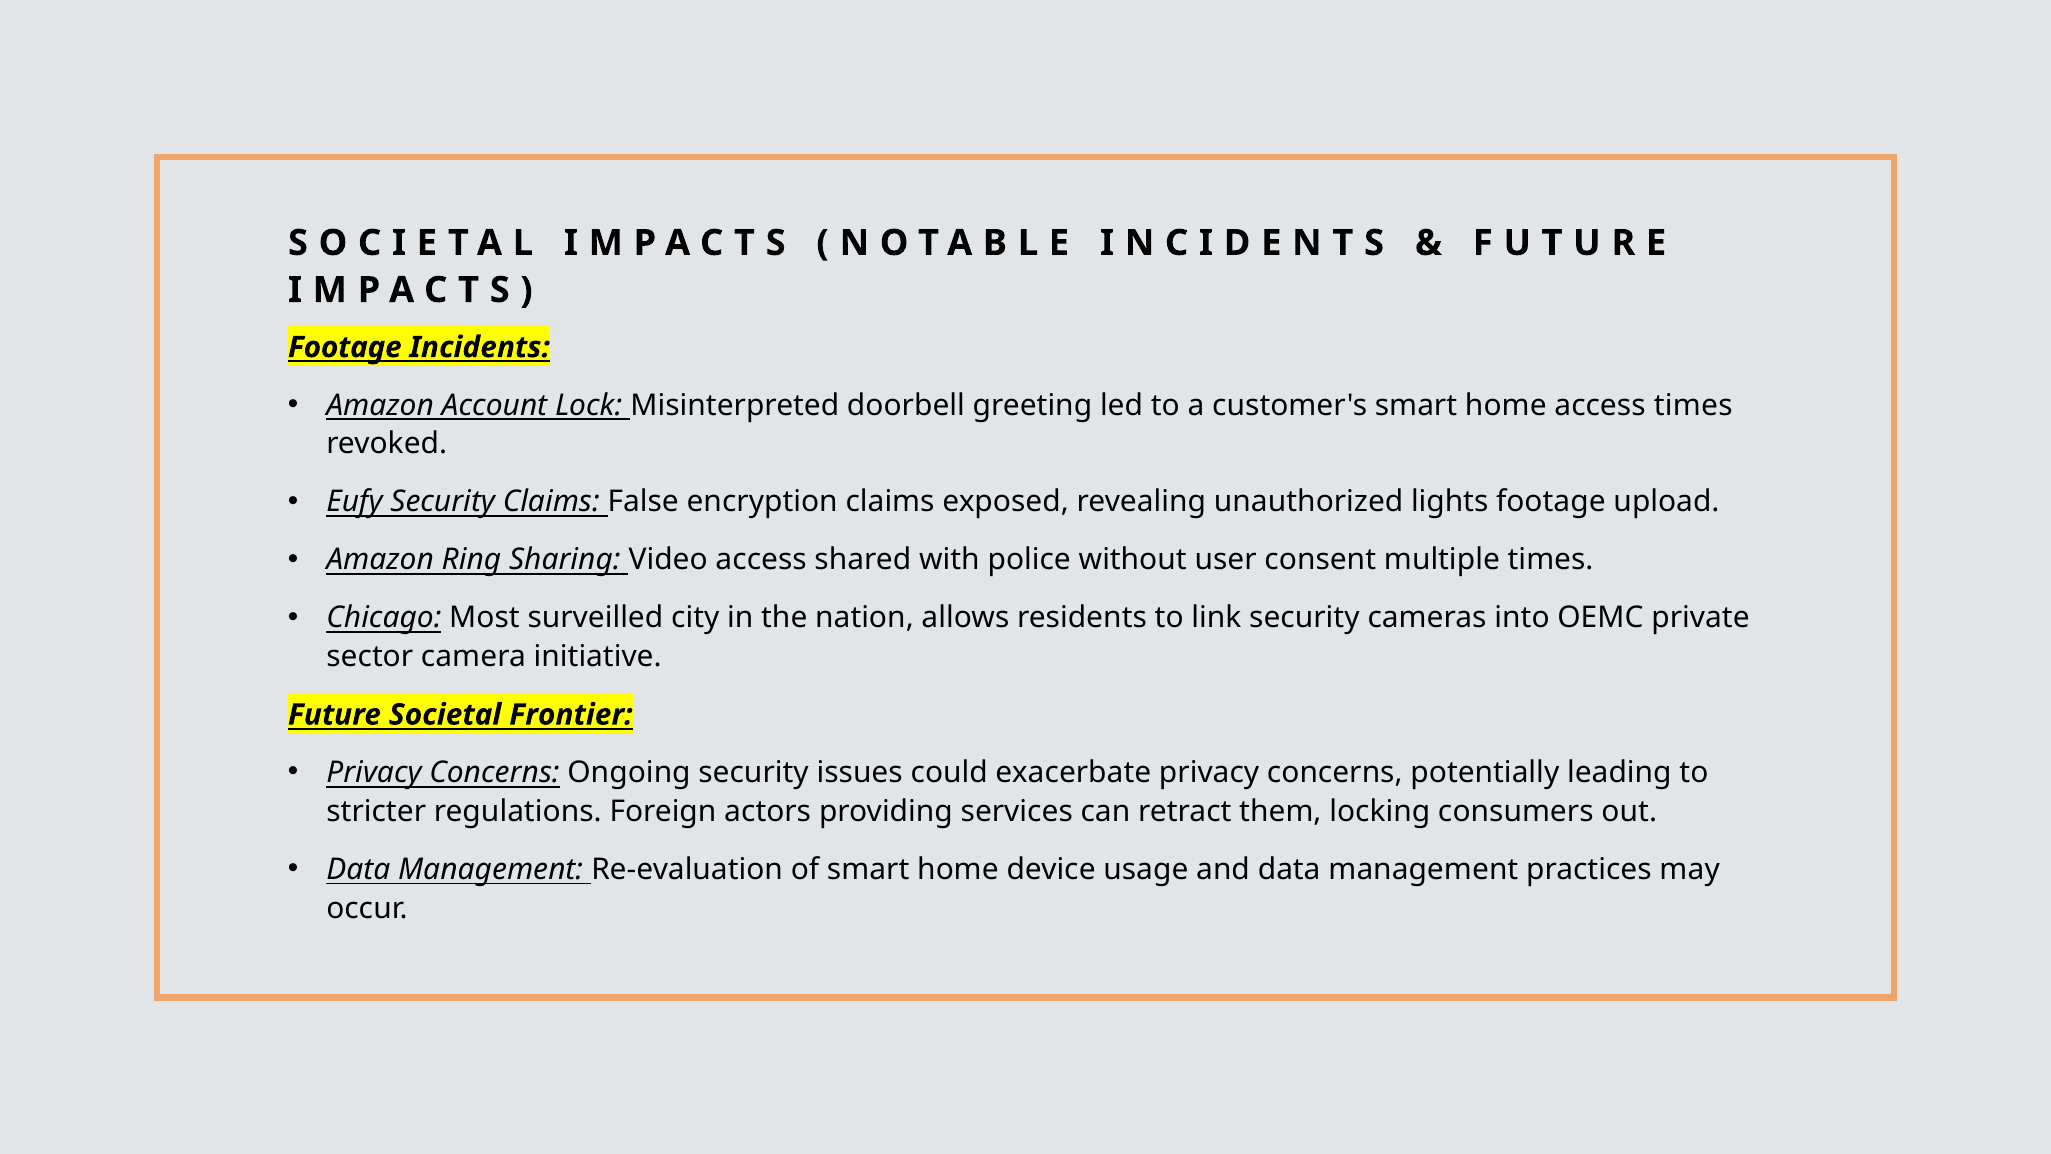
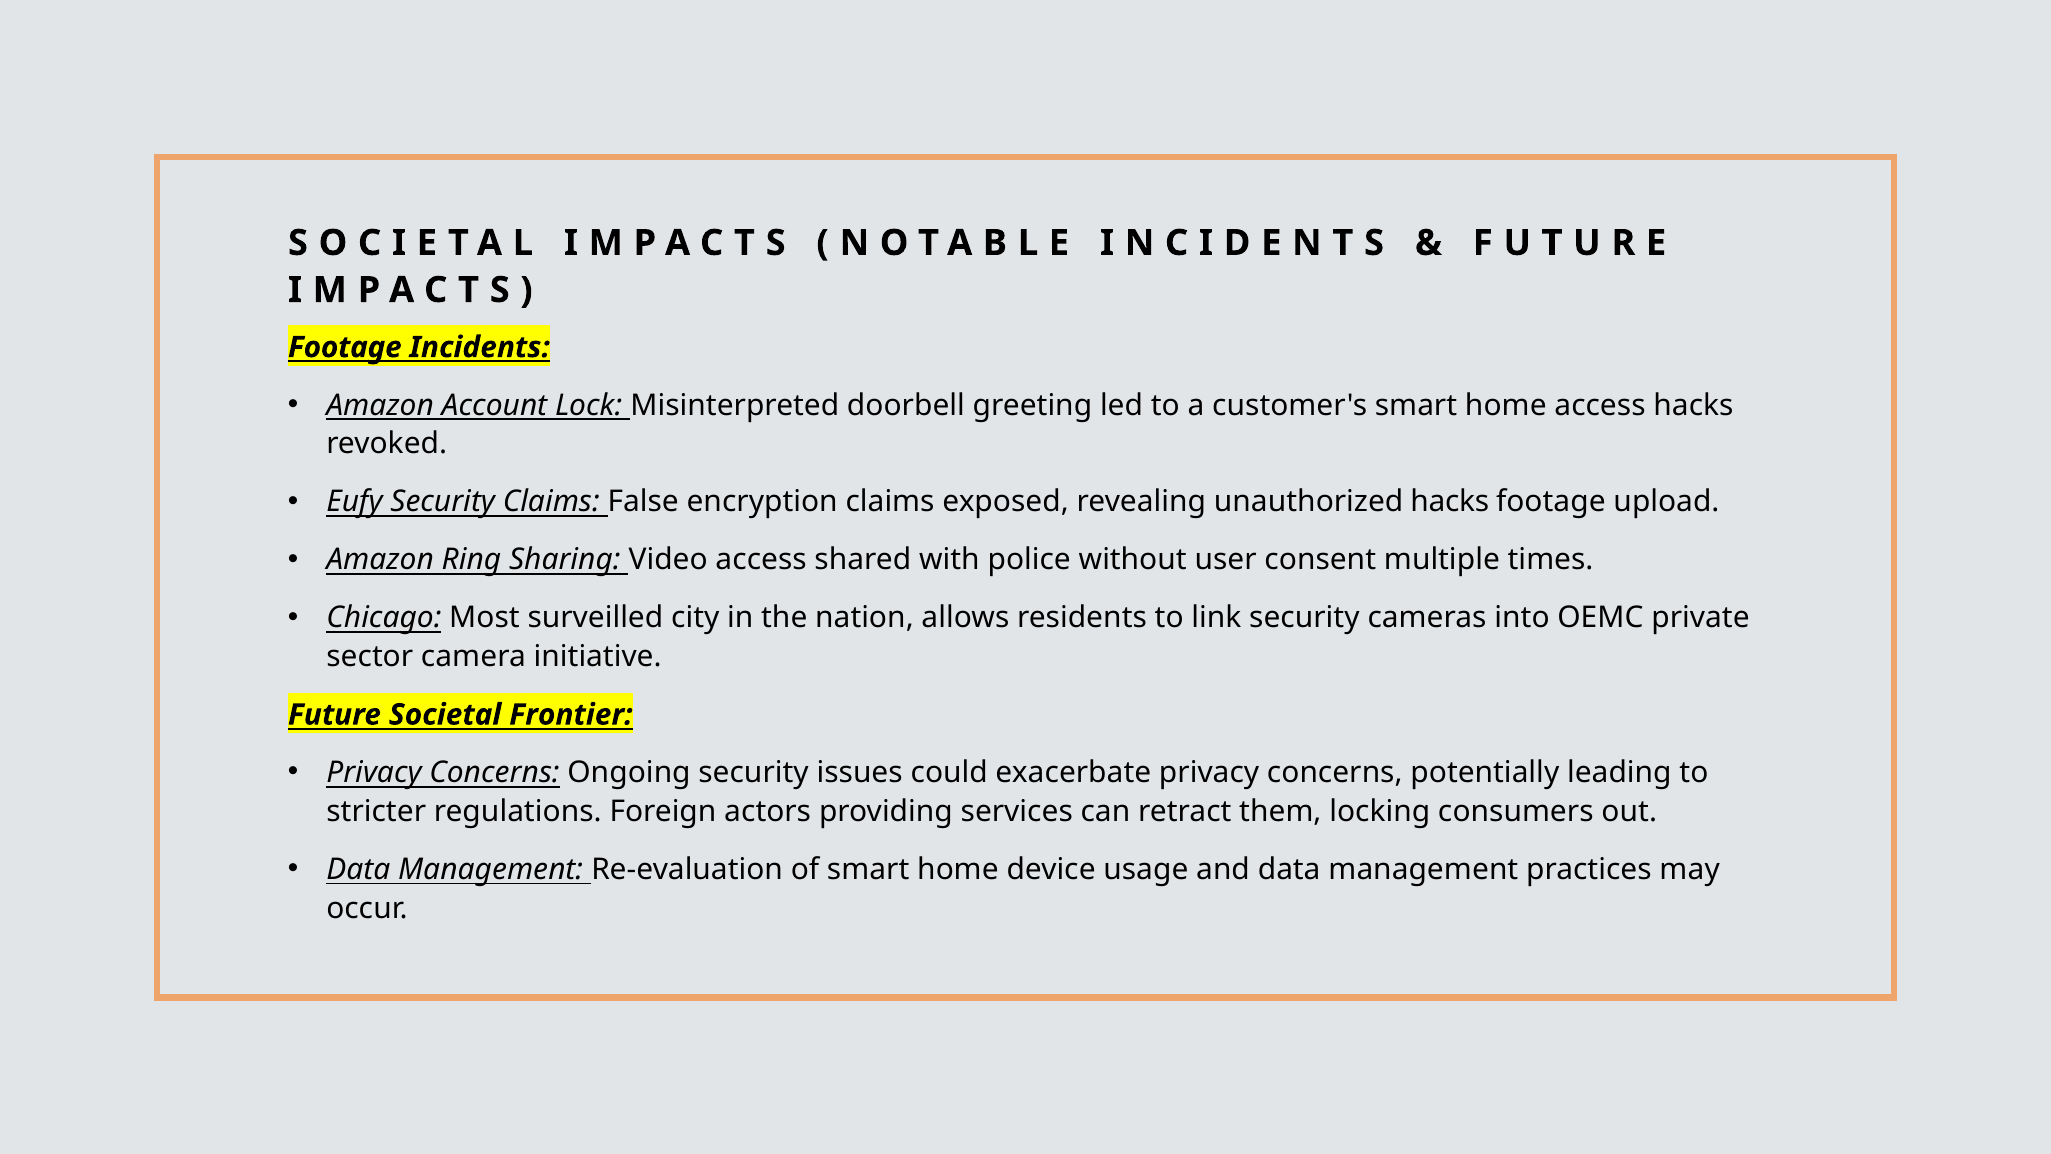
access times: times -> hacks (1693, 405)
unauthorized lights: lights -> hacks (1450, 502)
